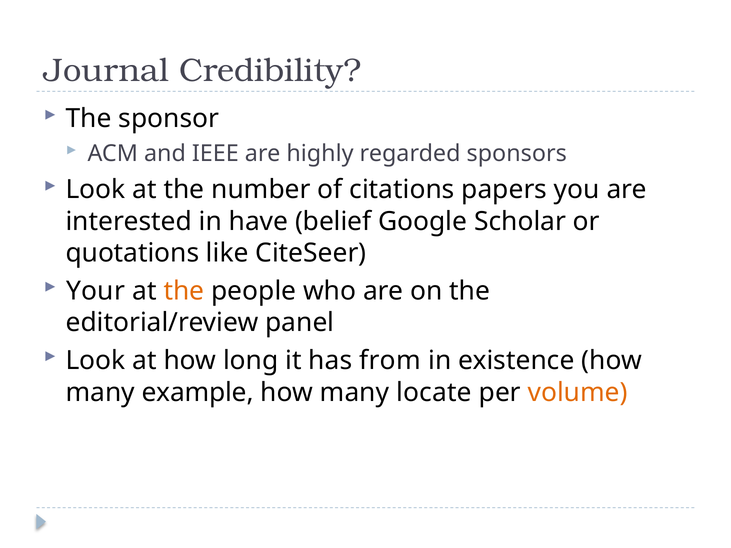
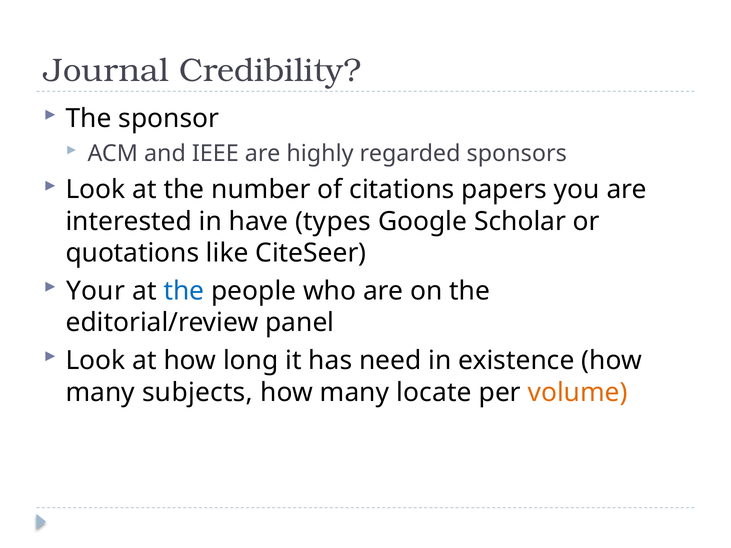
belief: belief -> types (333, 222)
the colour: orange -> blue (184, 291)
from: from -> need (390, 361)
example: example -> subjects (198, 392)
